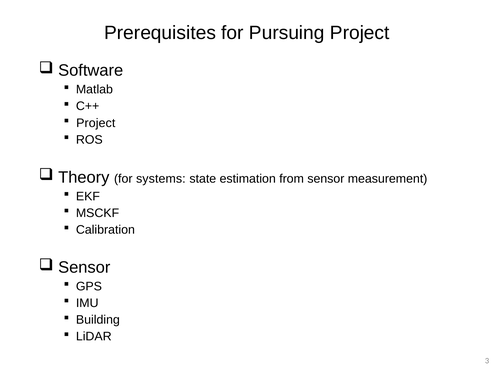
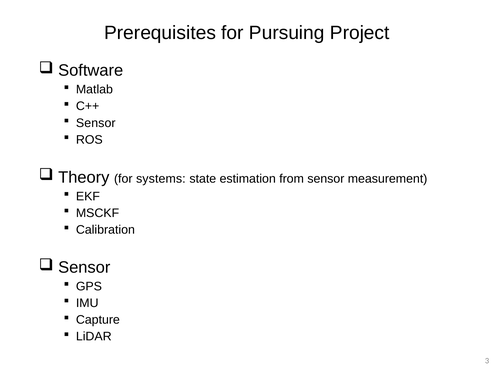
Project: Project -> Sensor (96, 123)
Building: Building -> Capture (98, 320)
